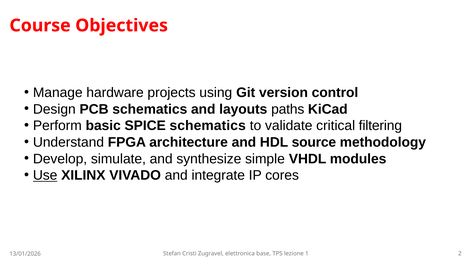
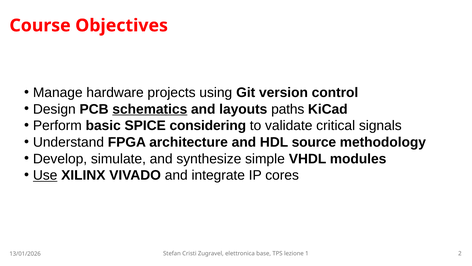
schematics underline: none -> present (150, 109)
SPICE schematics: schematics -> considering (208, 125)
filtering: filtering -> signals (380, 125)
